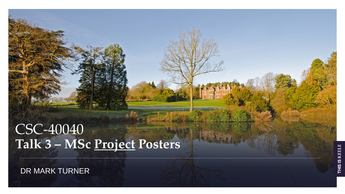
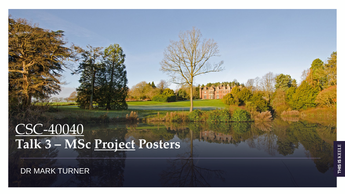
CSC-40040 underline: none -> present (50, 129)
